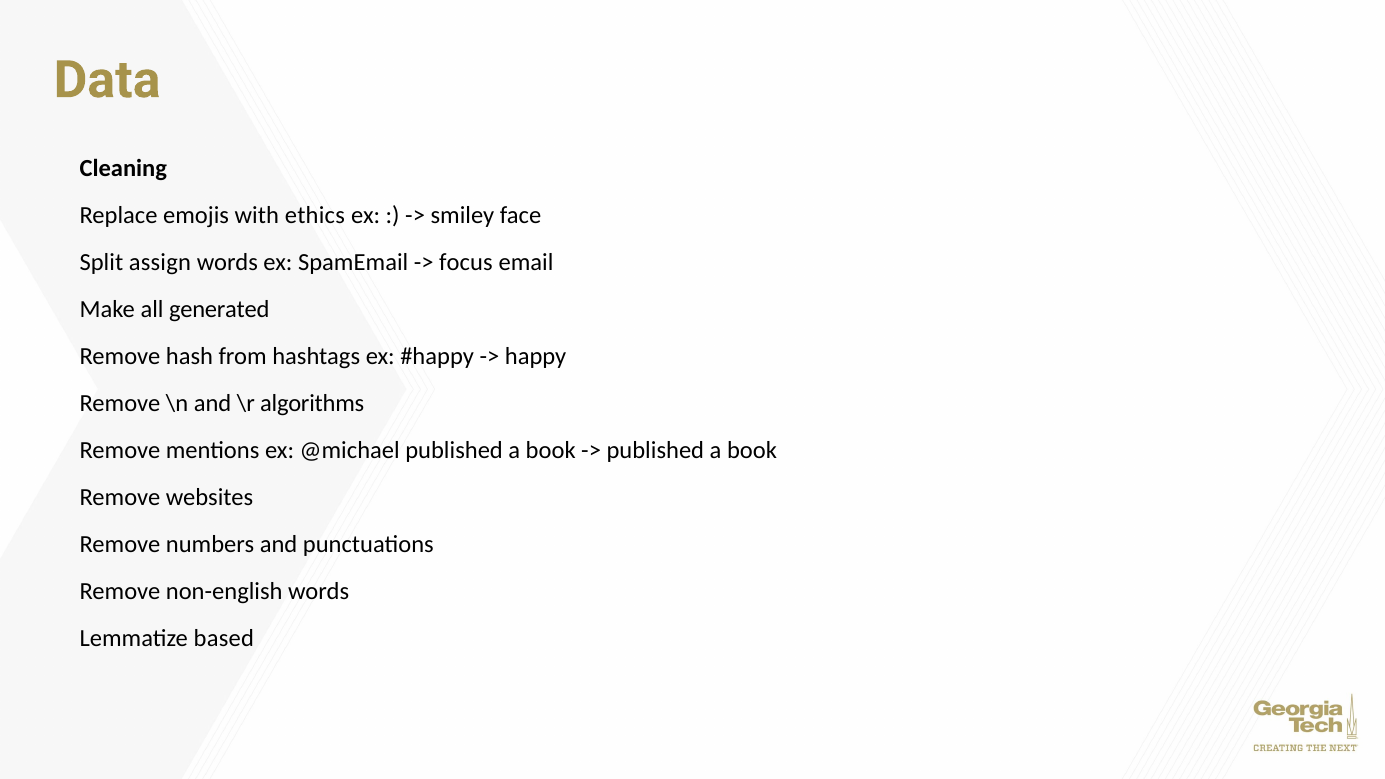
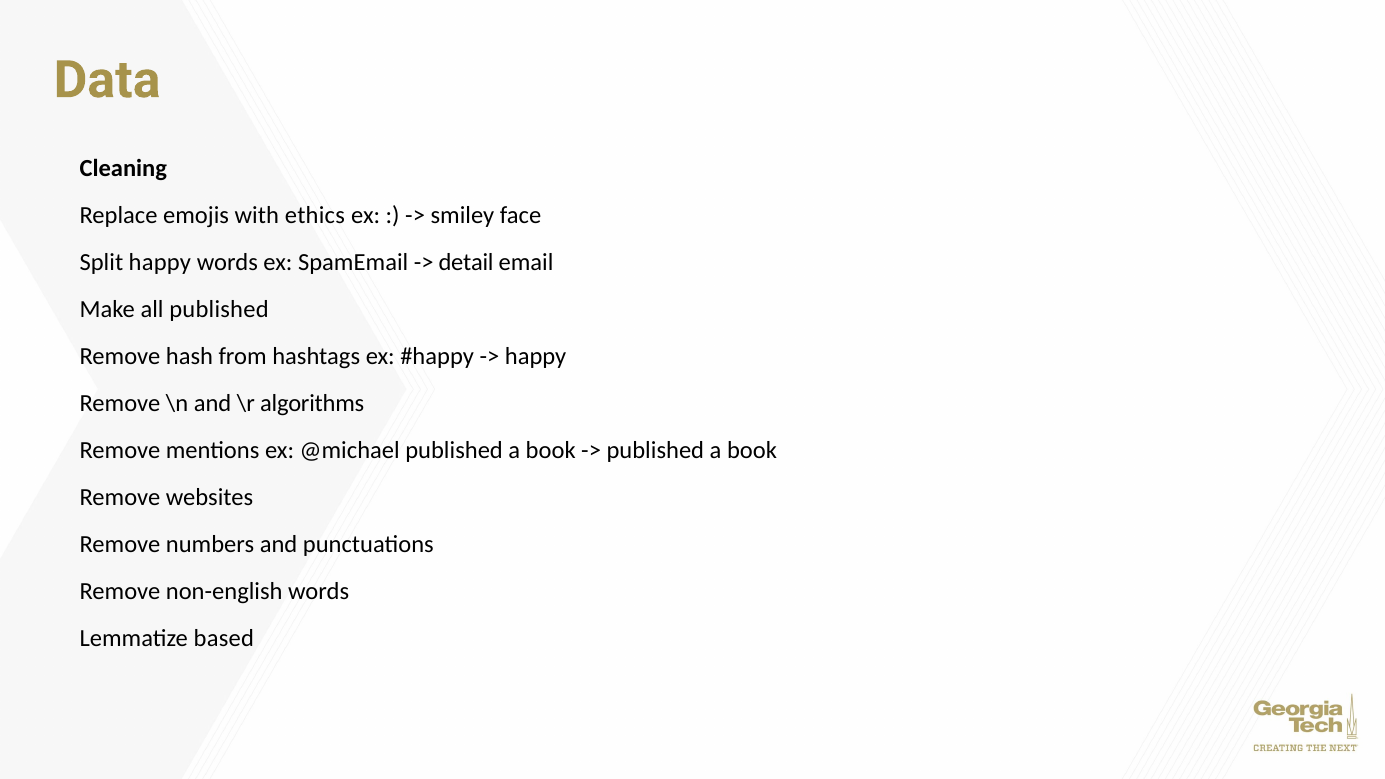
Split assign: assign -> happy (160, 262)
focus: focus -> detail (466, 262)
all generated: generated -> published (219, 309)
